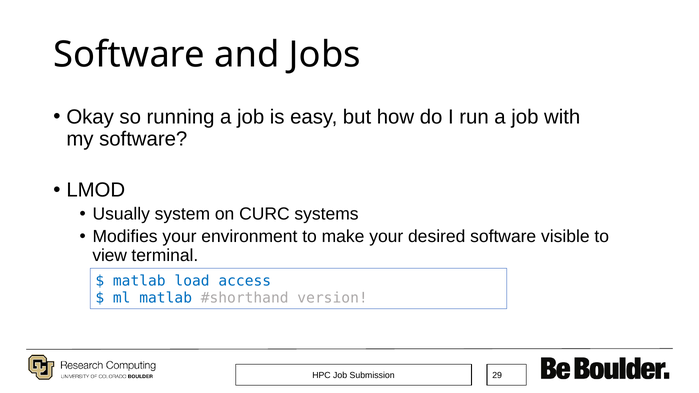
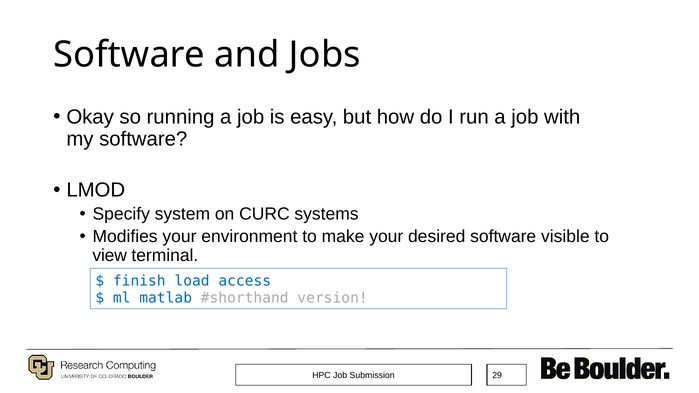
Usually: Usually -> Specify (121, 214)
matlab: matlab -> finish (139, 281)
